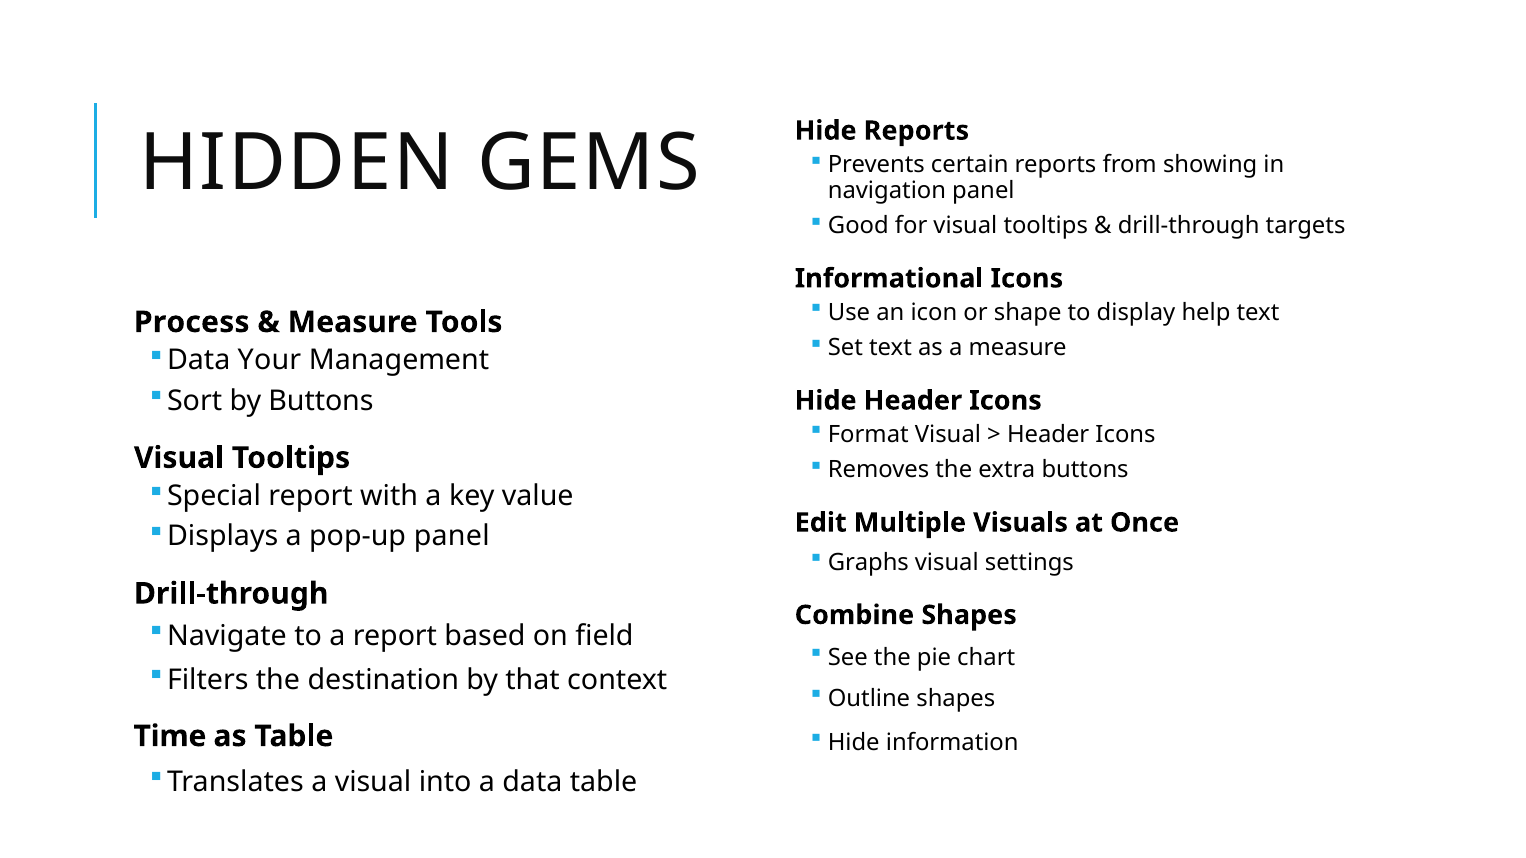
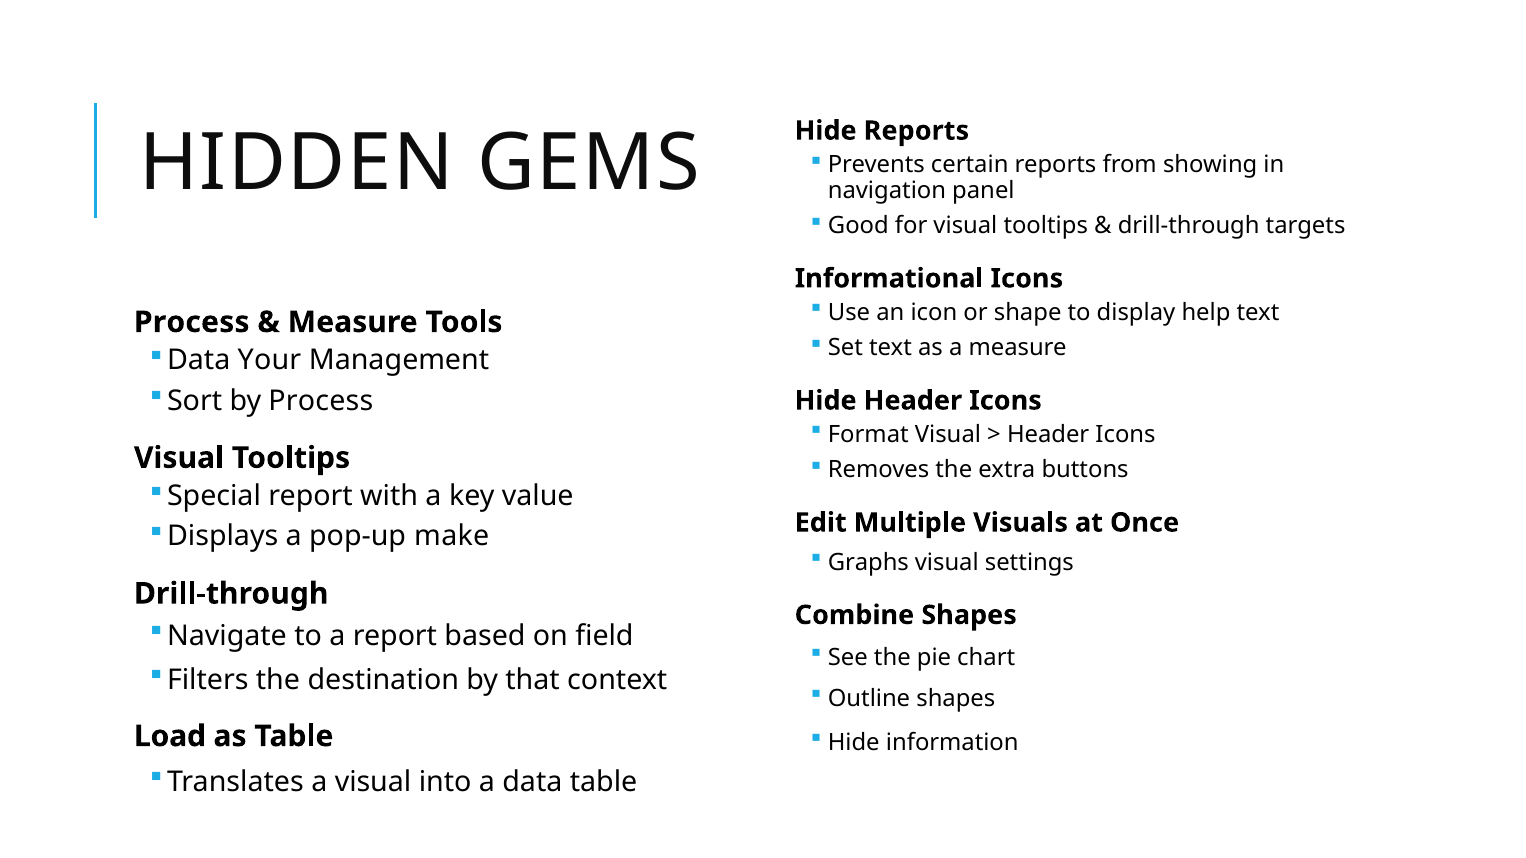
by Buttons: Buttons -> Process (321, 401)
pop-up panel: panel -> make (452, 537)
Time: Time -> Load (170, 737)
